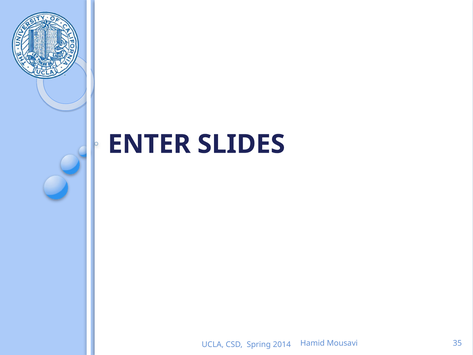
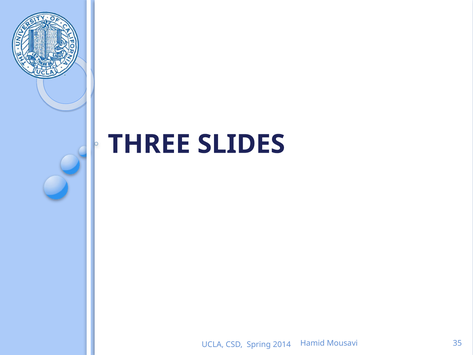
ENTER: ENTER -> THREE (149, 144)
